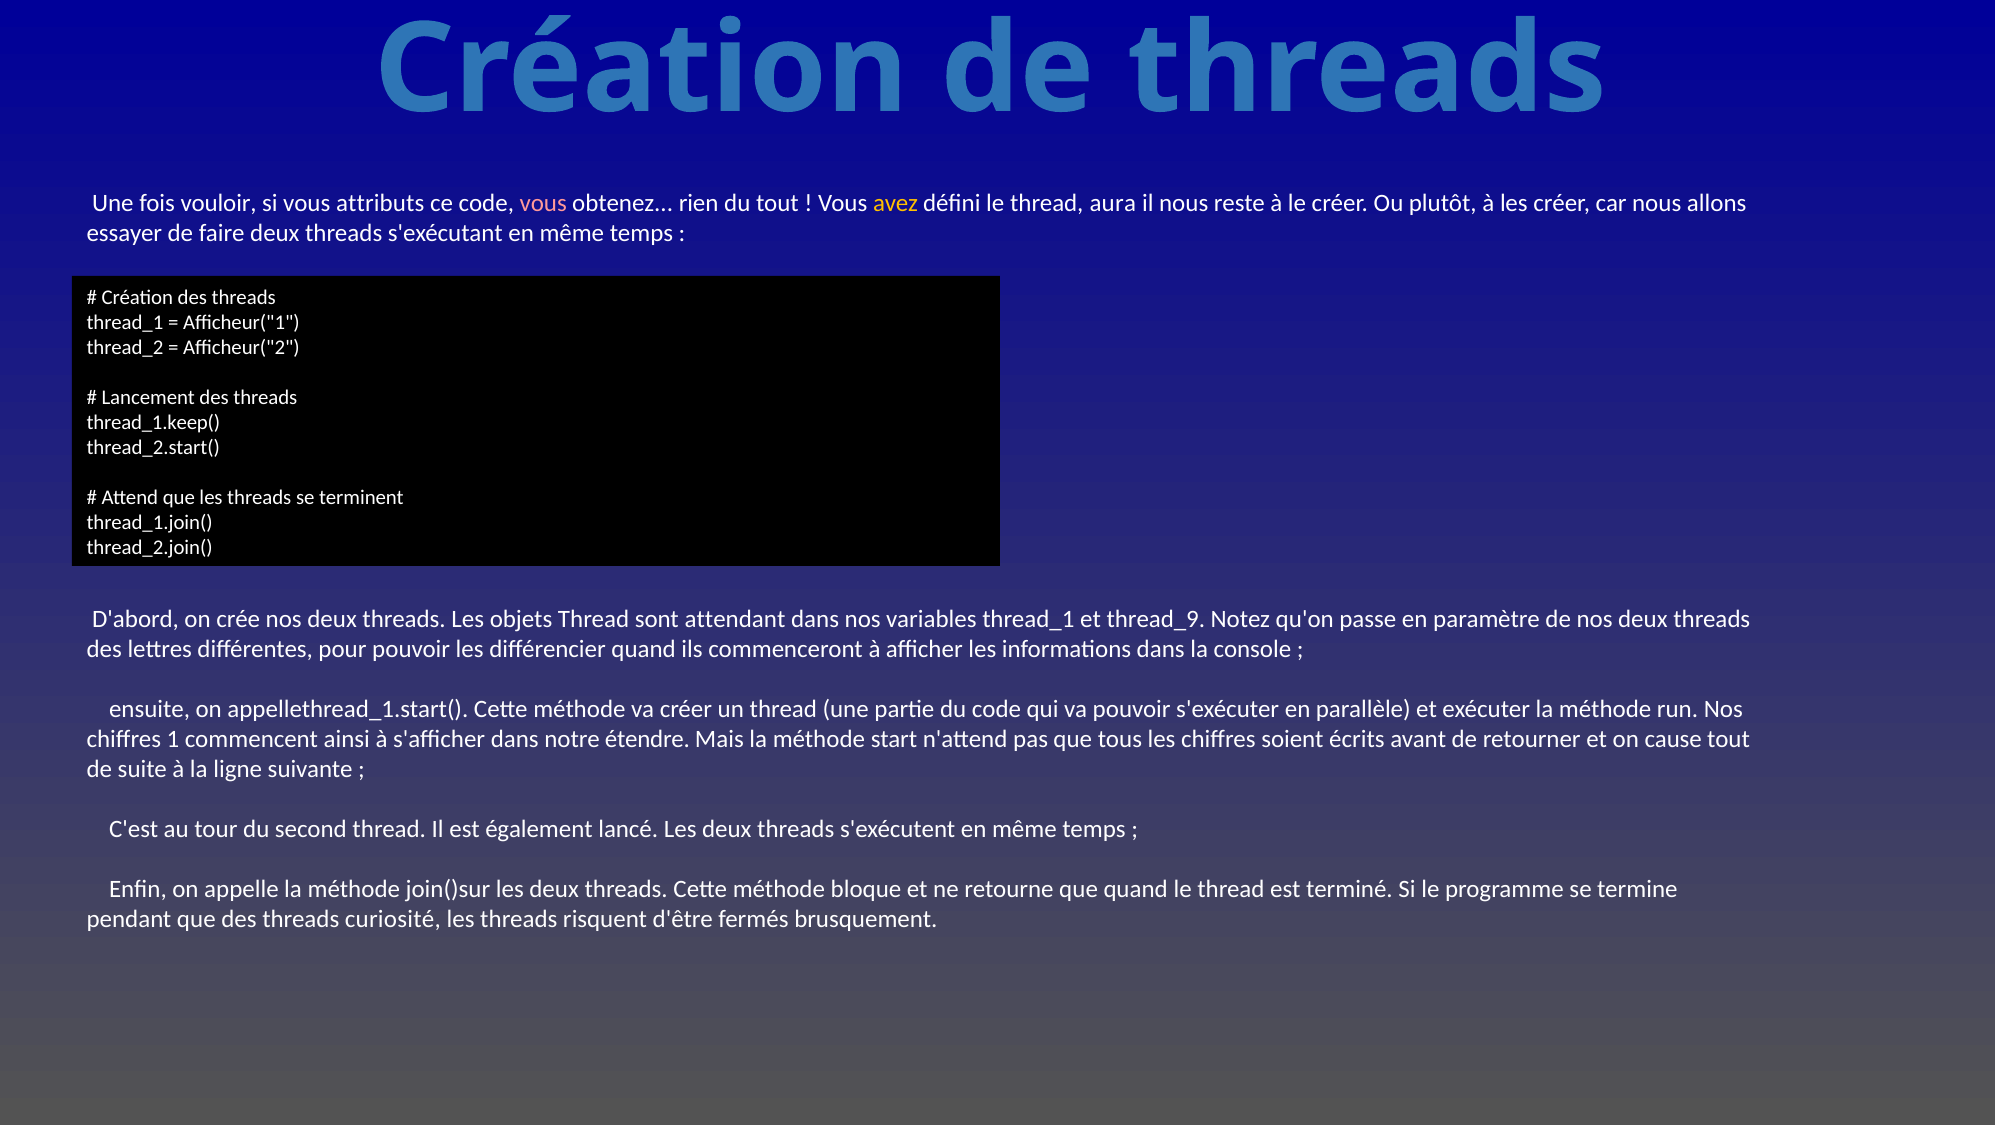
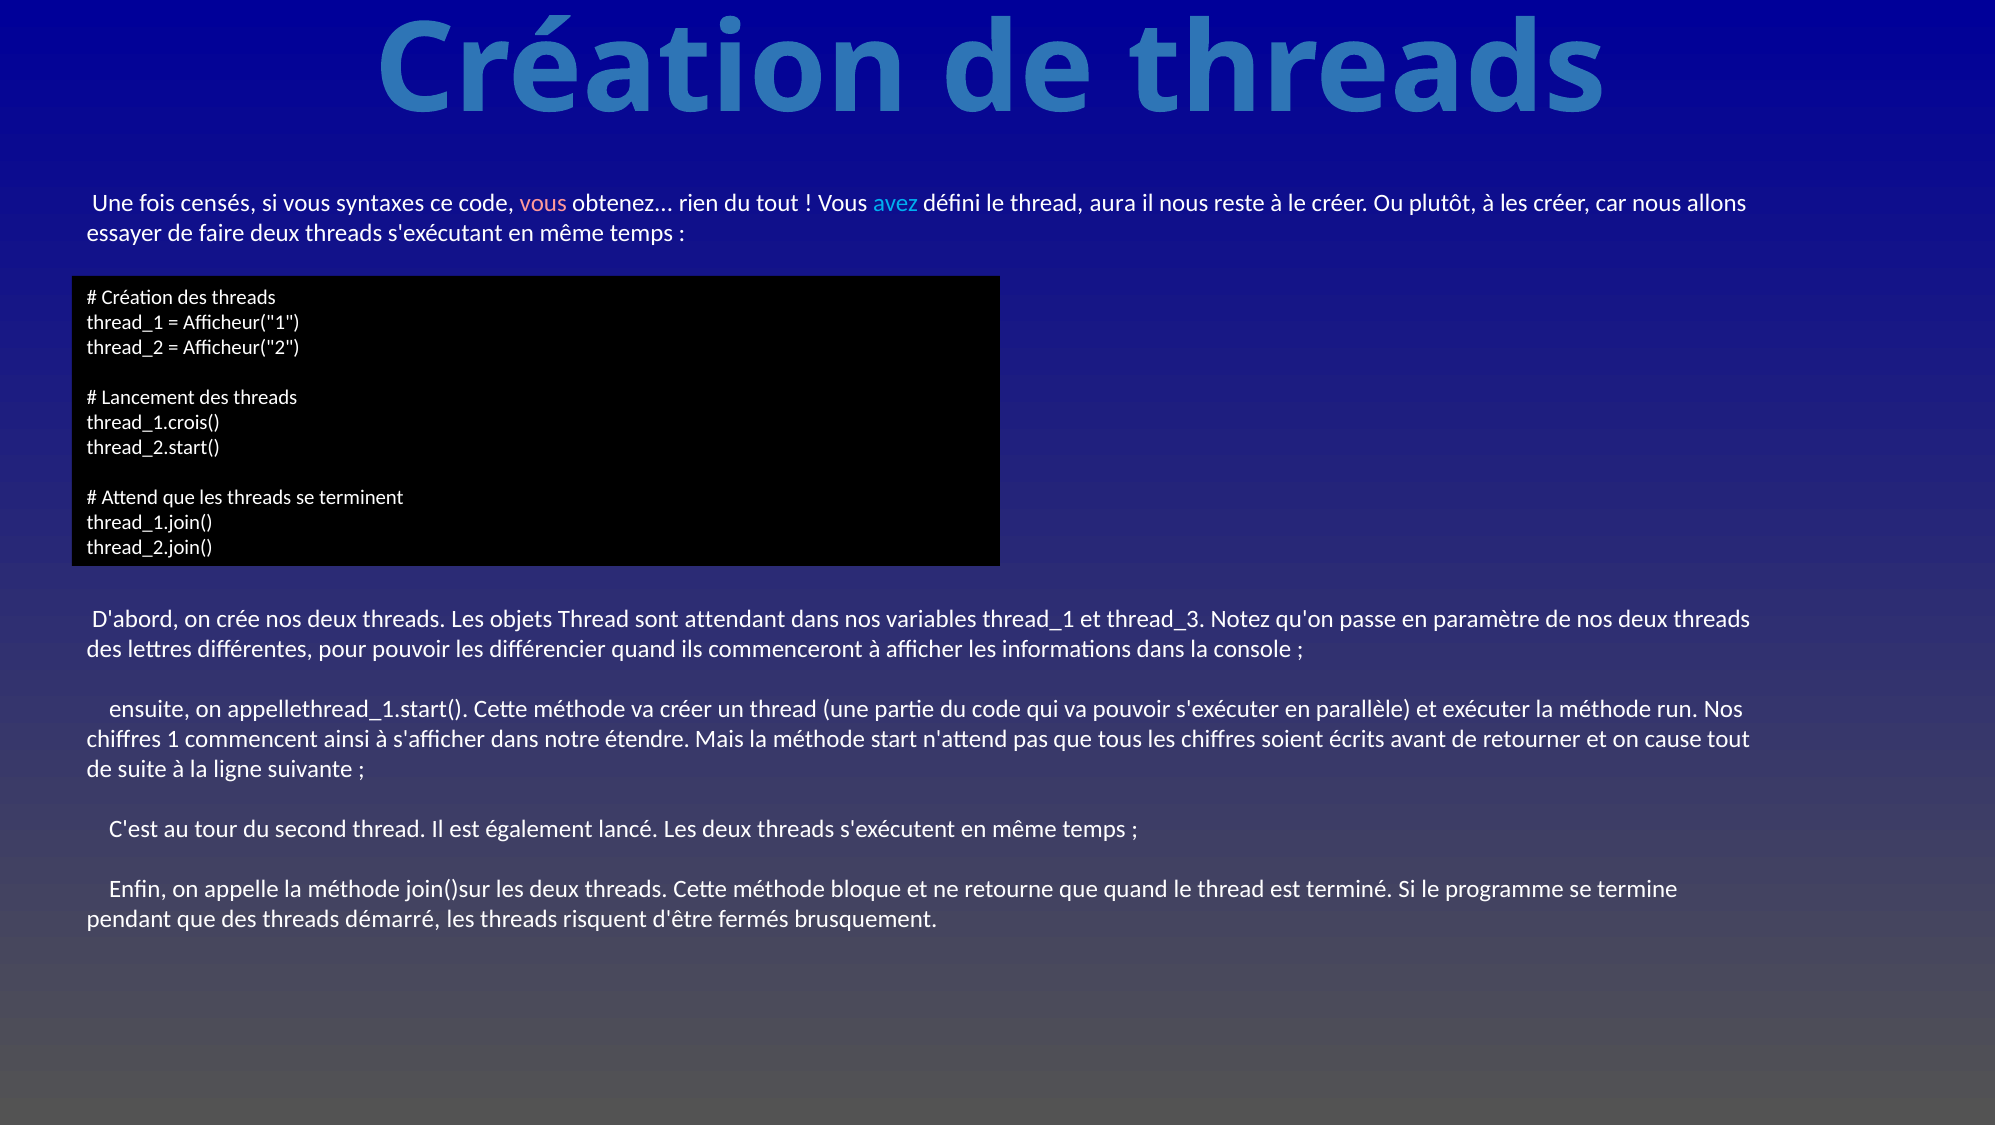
vouloir: vouloir -> censés (218, 203)
attributs: attributs -> syntaxes (380, 203)
avez colour: yellow -> light blue (895, 203)
thread_1.keep(: thread_1.keep( -> thread_1.crois( (153, 422)
thread_9: thread_9 -> thread_3 (1156, 619)
curiosité: curiosité -> démarré (393, 919)
